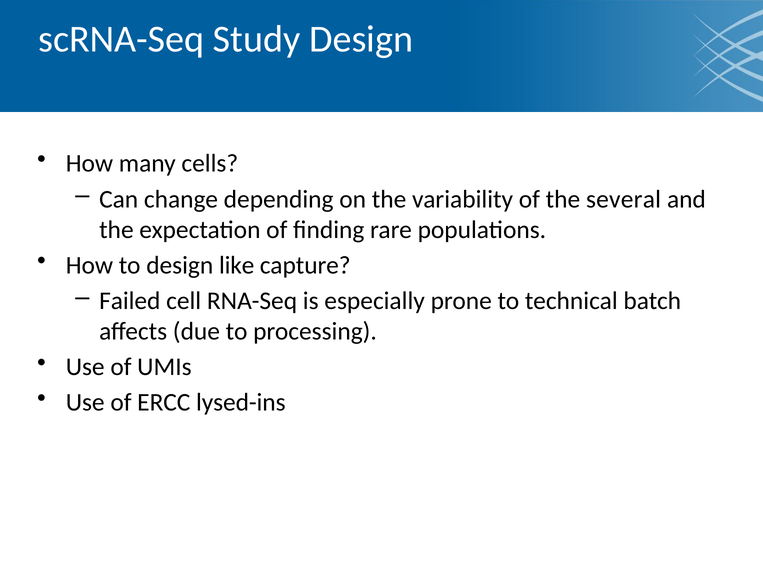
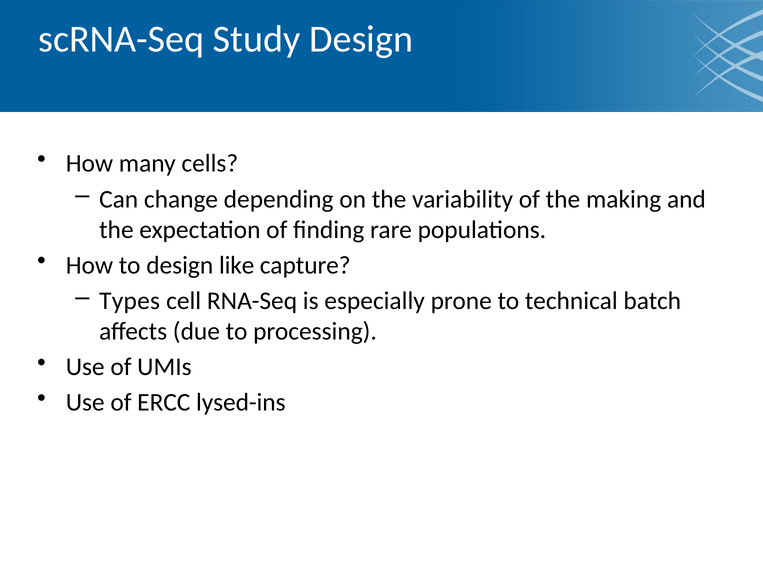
several: several -> making (624, 199)
Failed: Failed -> Types (130, 301)
